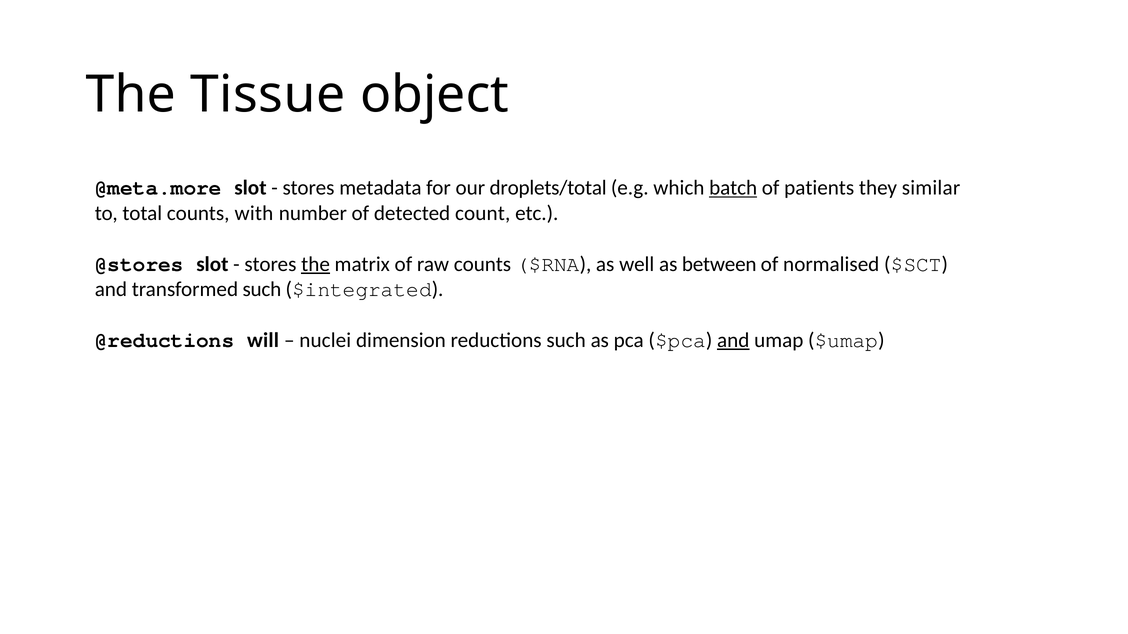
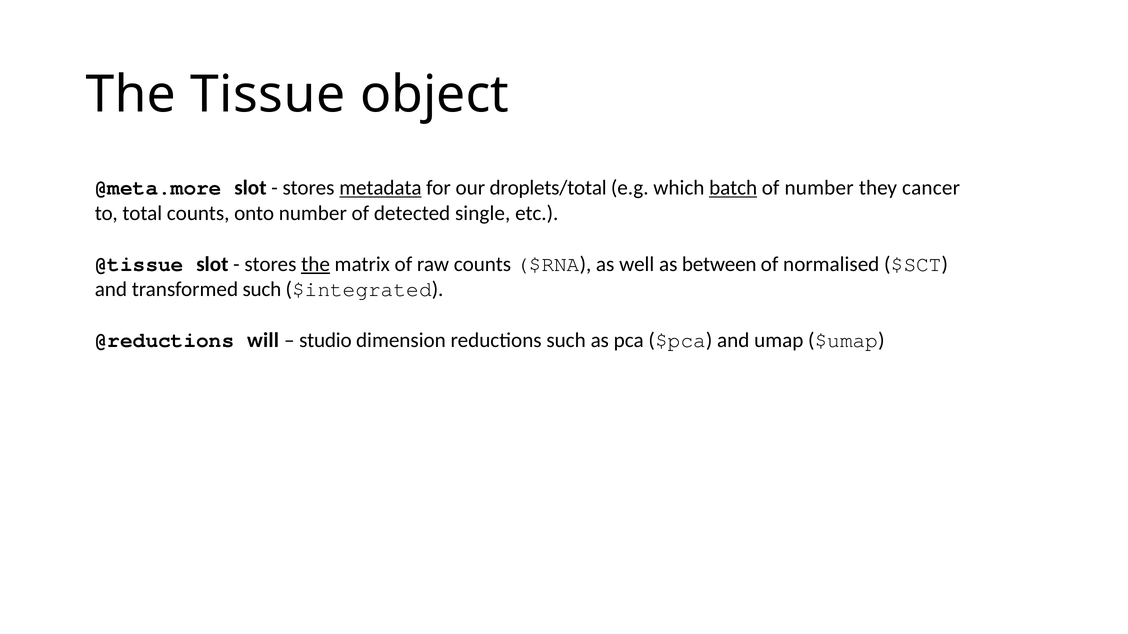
metadata underline: none -> present (380, 188)
of patients: patients -> number (819, 188)
similar: similar -> cancer (931, 188)
with: with -> onto (254, 214)
count: count -> single (483, 214)
@stores: @stores -> @tissue (139, 264)
nuclei: nuclei -> studio (325, 340)
and underline: present -> none (733, 340)
